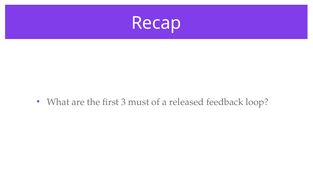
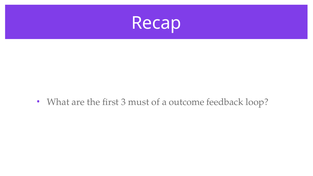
released: released -> outcome (187, 102)
